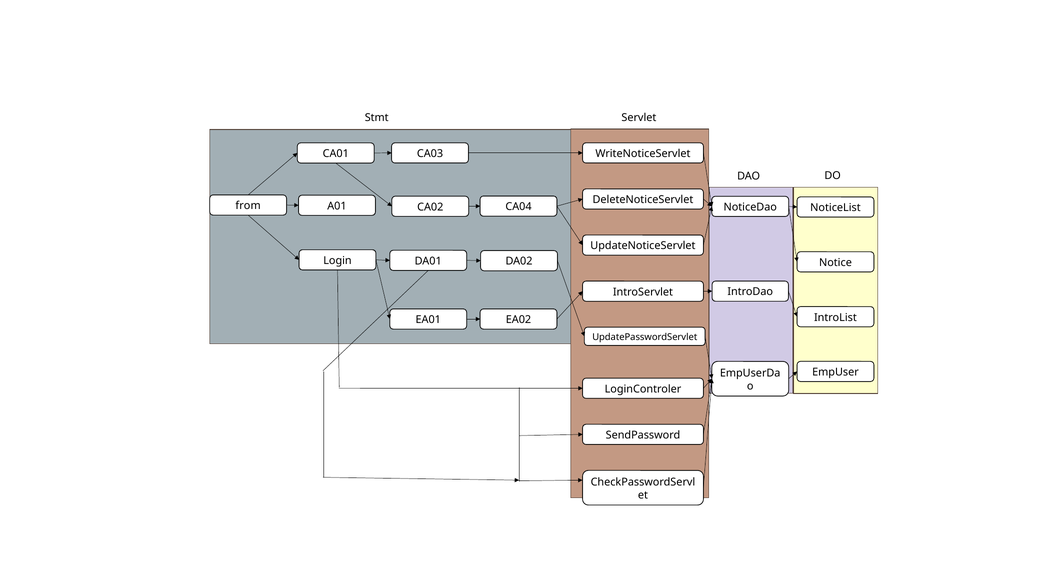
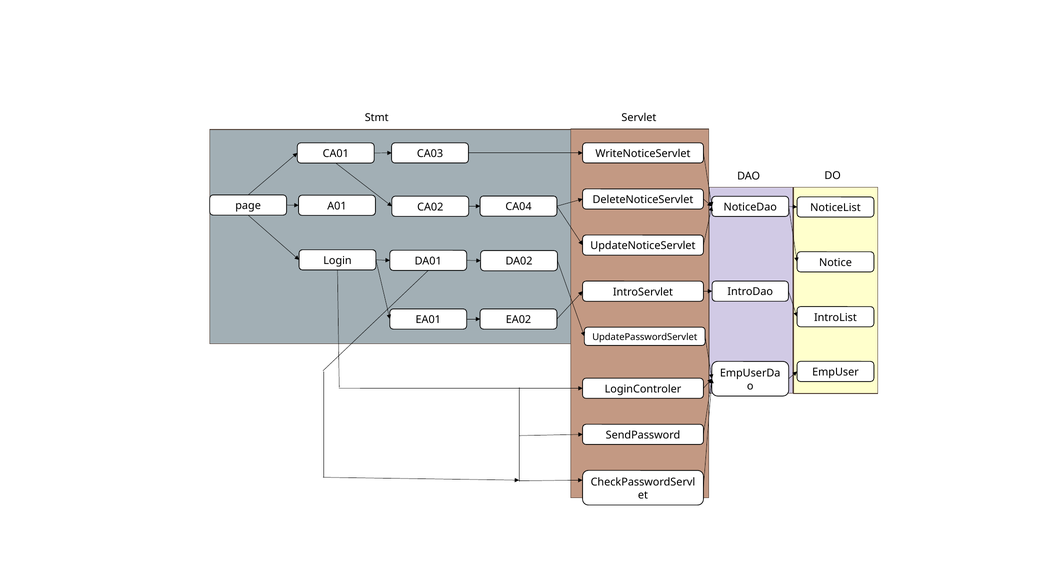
from: from -> page (248, 206)
